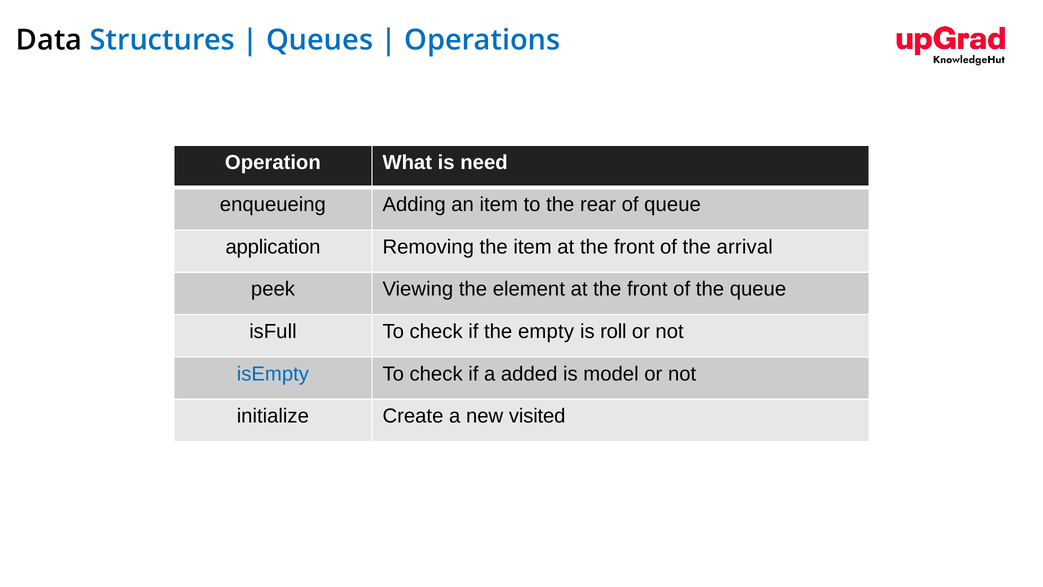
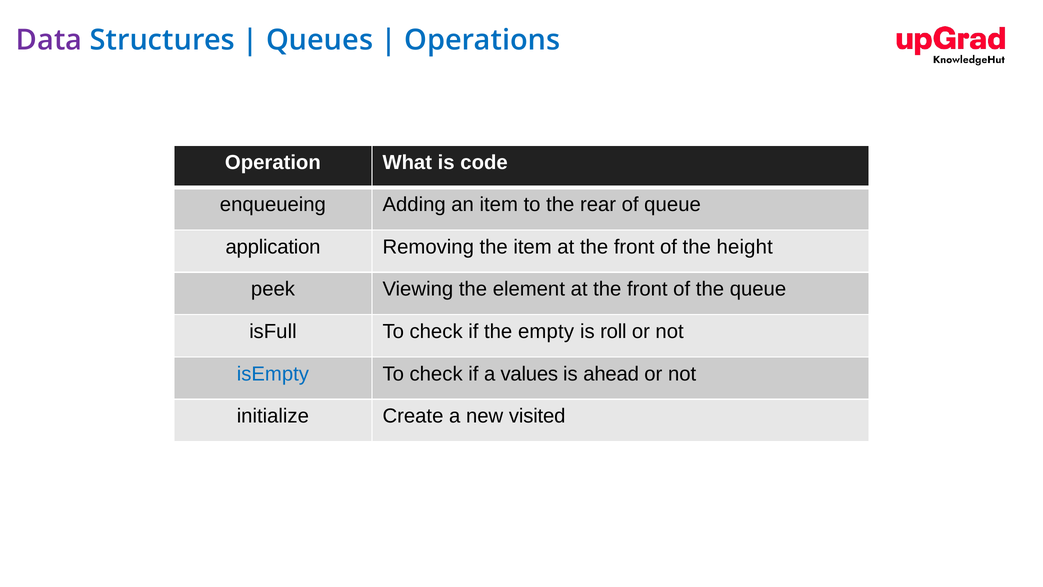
Data colour: black -> purple (49, 40)
need: need -> code (484, 162)
arrival: arrival -> height (745, 247)
added: added -> values (529, 374)
model: model -> ahead (611, 374)
